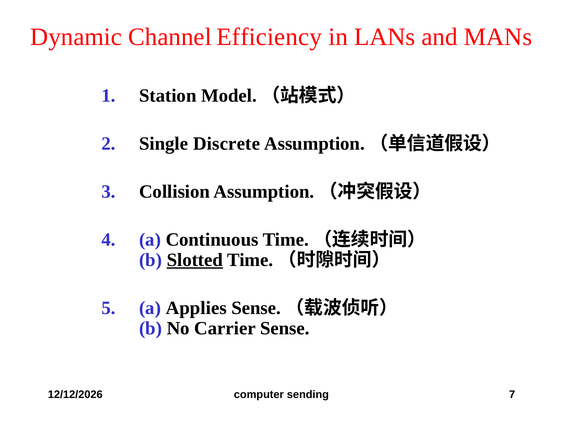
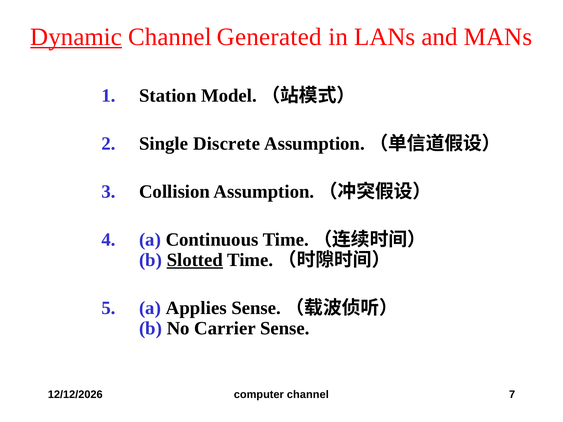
Dynamic underline: none -> present (76, 37)
Efficiency: Efficiency -> Generated (269, 37)
computer sending: sending -> channel (308, 395)
